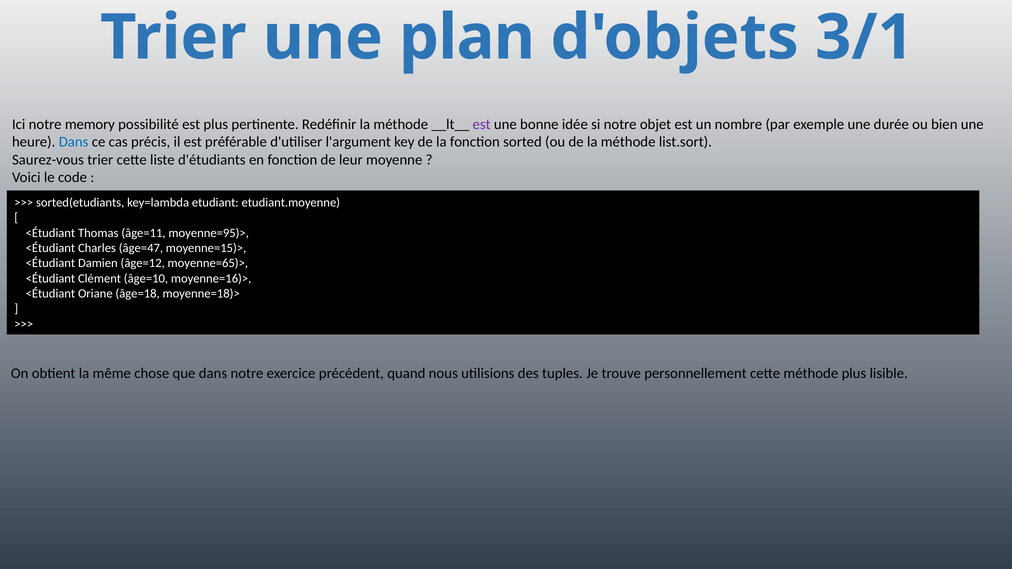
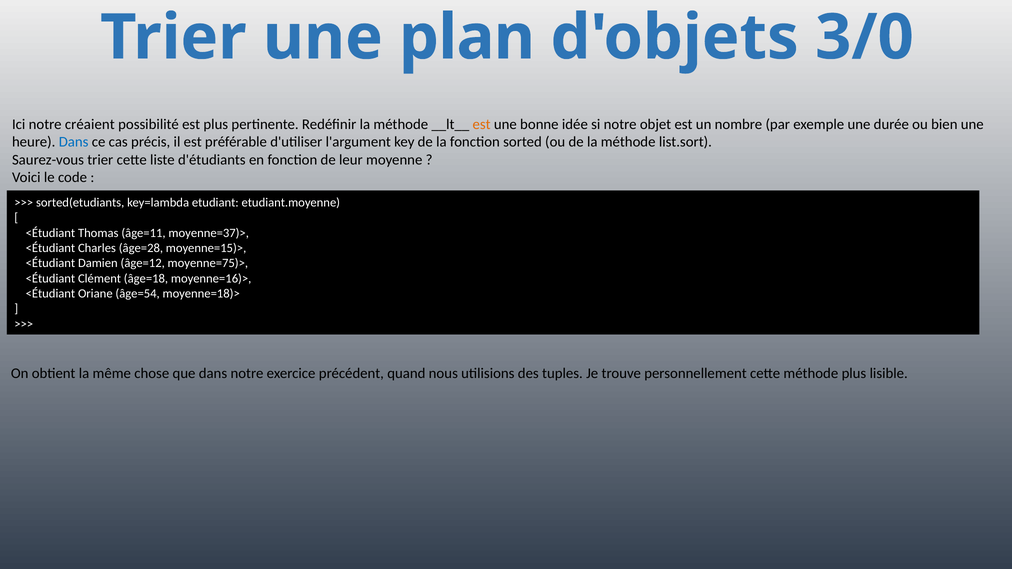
3/1: 3/1 -> 3/0 (864, 38)
memory: memory -> créaient (90, 124)
est colour: purple -> orange (482, 124)
moyenne=95)>: moyenne=95)> -> moyenne=37)> (209, 233)
âge=47: âge=47 -> âge=28 (141, 248)
moyenne=65)>: moyenne=65)> -> moyenne=75)> (208, 263)
âge=10: âge=10 -> âge=18 (146, 279)
âge=18: âge=18 -> âge=54 (138, 294)
